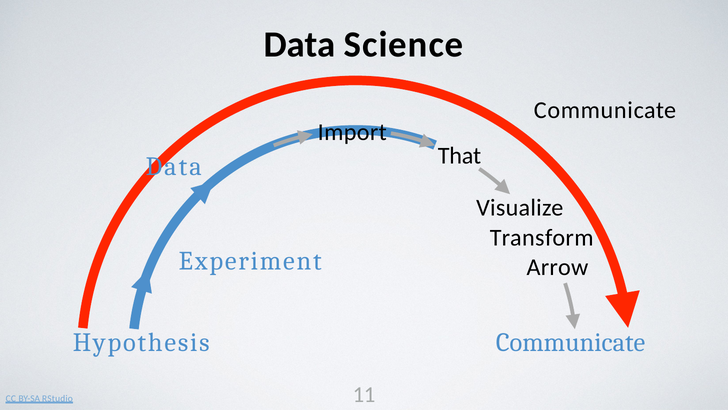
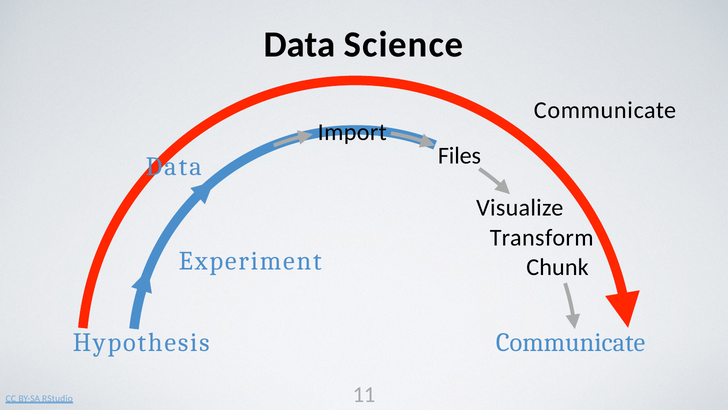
That: That -> Files (459, 155)
Arrow: Arrow -> Chunk (557, 267)
